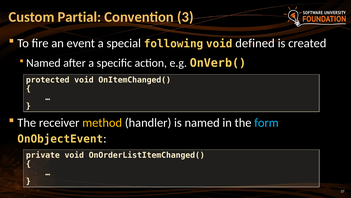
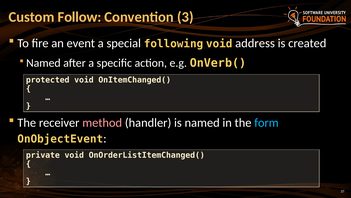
Partial: Partial -> Follow (80, 17)
defined: defined -> address (255, 43)
method colour: yellow -> pink (102, 123)
